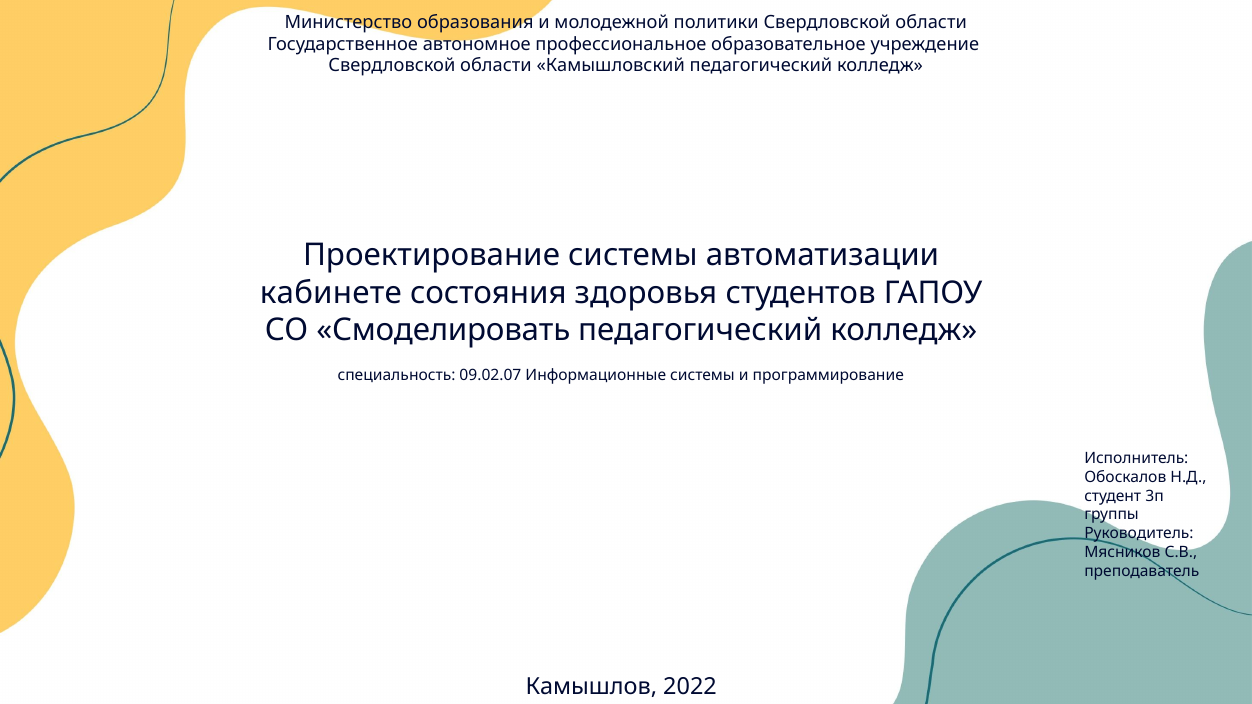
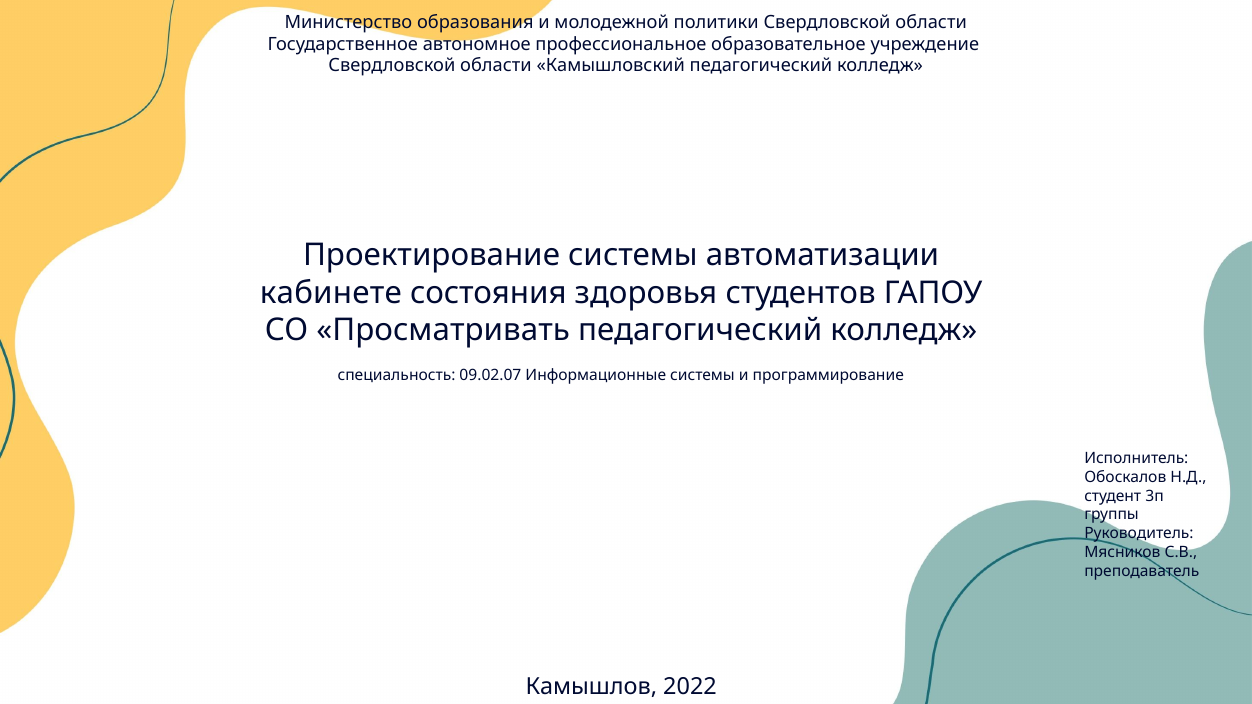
Смоделировать: Смоделировать -> Просматривать (443, 331)
